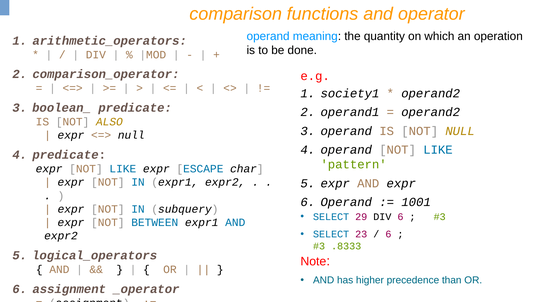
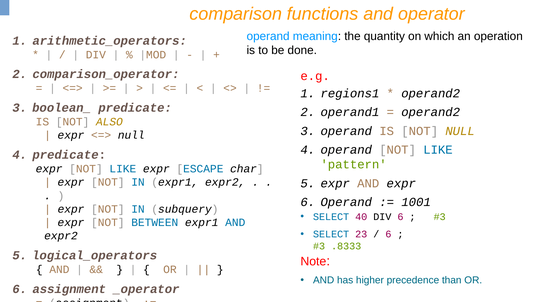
society1: society1 -> regions1 (350, 93)
29: 29 -> 40 (361, 216)
